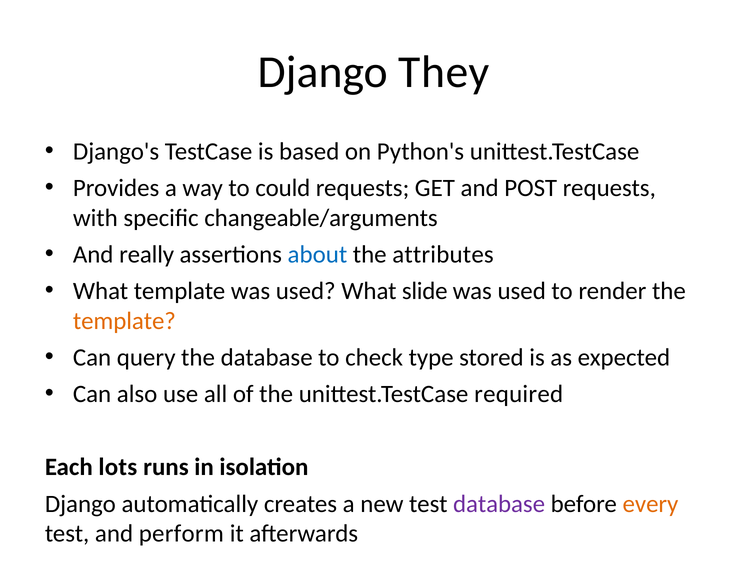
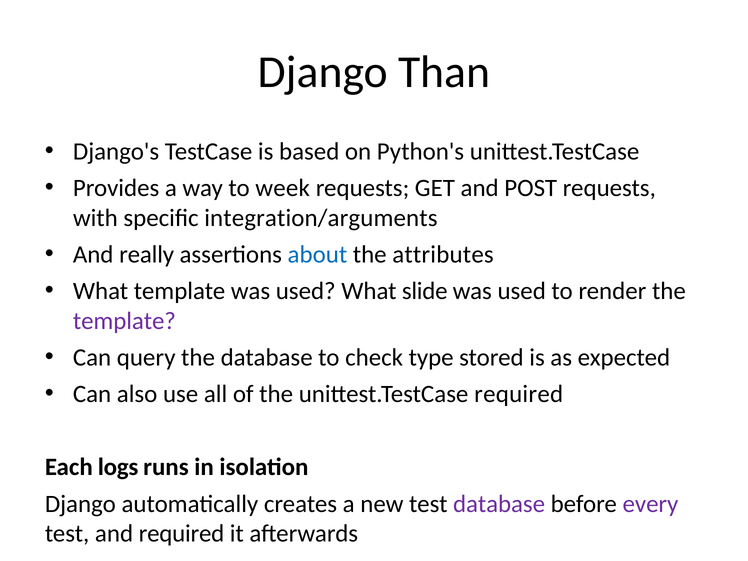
They: They -> Than (444, 72)
could: could -> week (283, 188)
changeable/arguments: changeable/arguments -> integration/arguments (321, 218)
template colour: orange -> purple (124, 321)
lots: lots -> logs (118, 467)
every colour: orange -> purple (650, 504)
and perform: perform -> required (182, 534)
